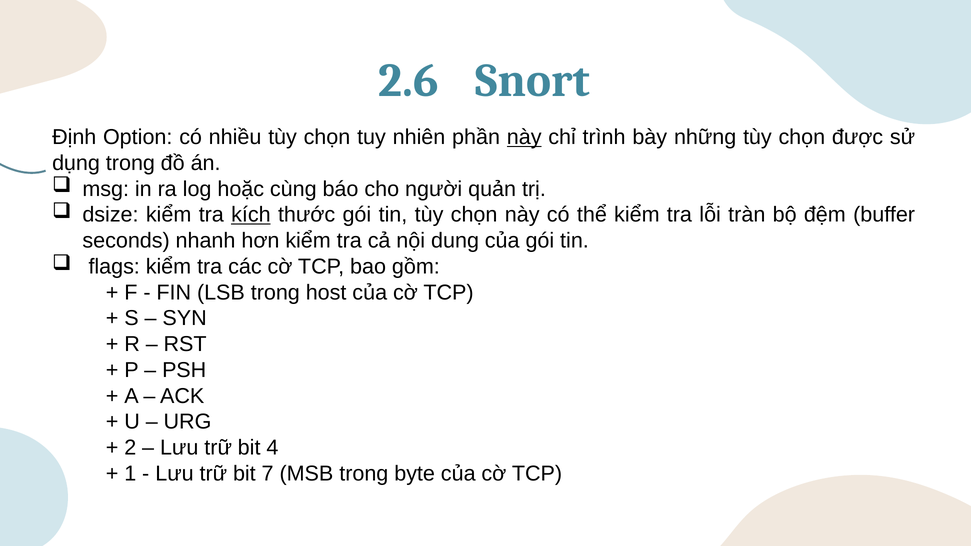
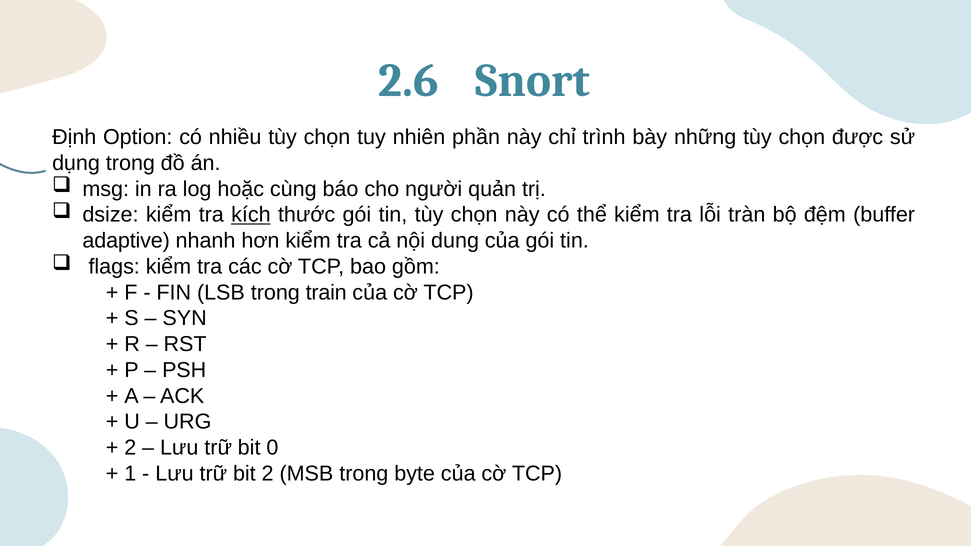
này underline: present -> none (524, 137)
seconds: seconds -> adaptive (126, 241)
host: host -> train (326, 293)
4: 4 -> 0 (272, 448)
bit 7: 7 -> 2 (268, 474)
